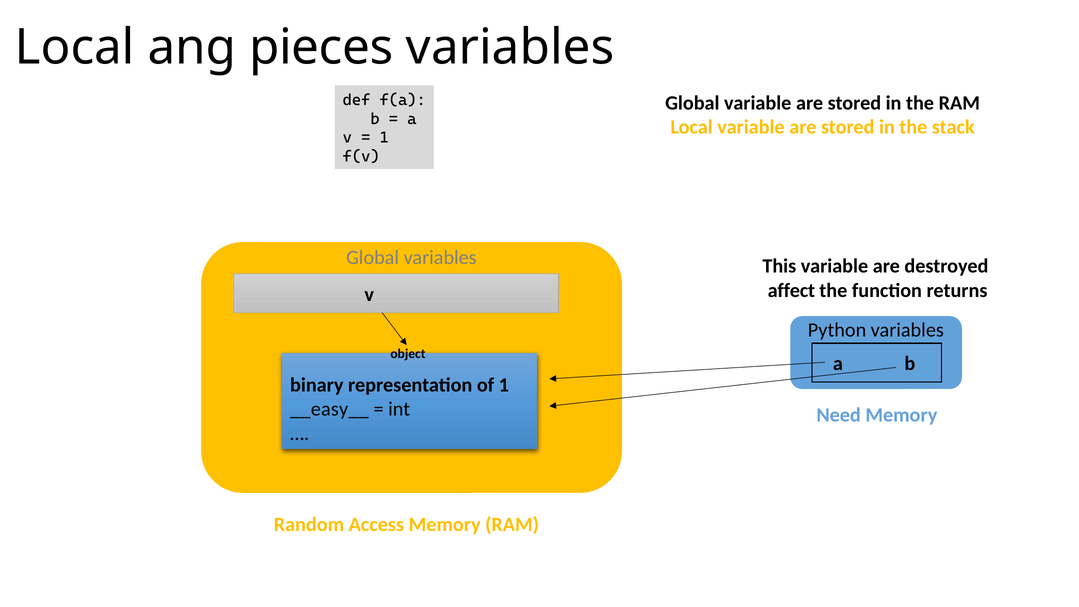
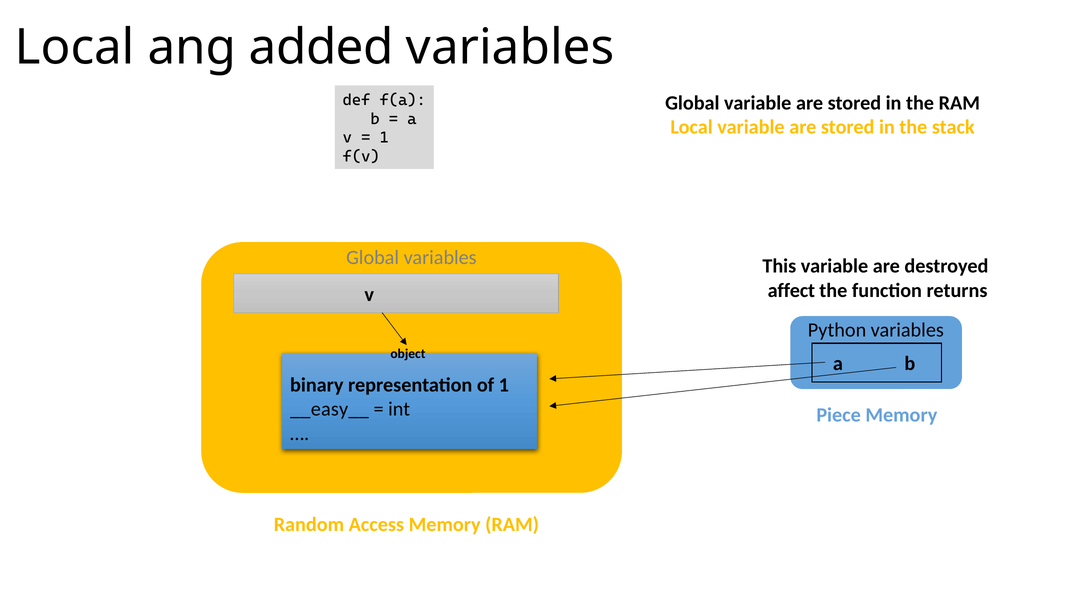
pieces: pieces -> added (321, 47)
Need: Need -> Piece (839, 415)
